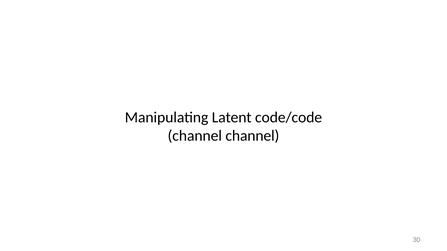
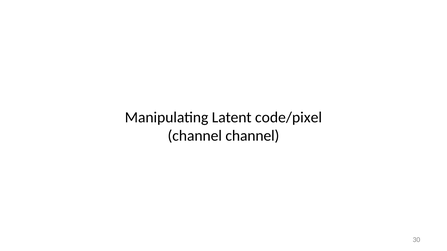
code/code: code/code -> code/pixel (289, 117)
